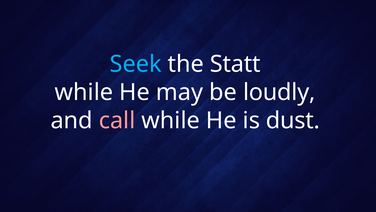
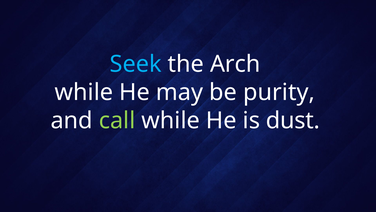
Statt: Statt -> Arch (235, 64)
loudly: loudly -> purity (279, 92)
call colour: pink -> light green (117, 120)
